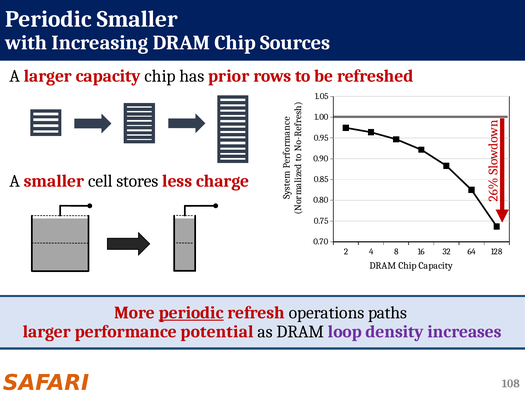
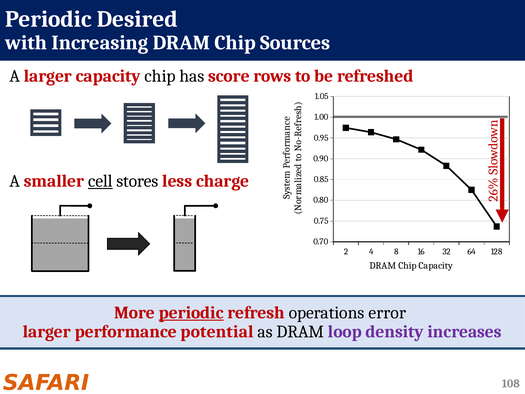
Periodic Smaller: Smaller -> Desired (137, 19)
prior: prior -> score (229, 76)
cell underline: none -> present (100, 181)
paths: paths -> error (387, 312)
